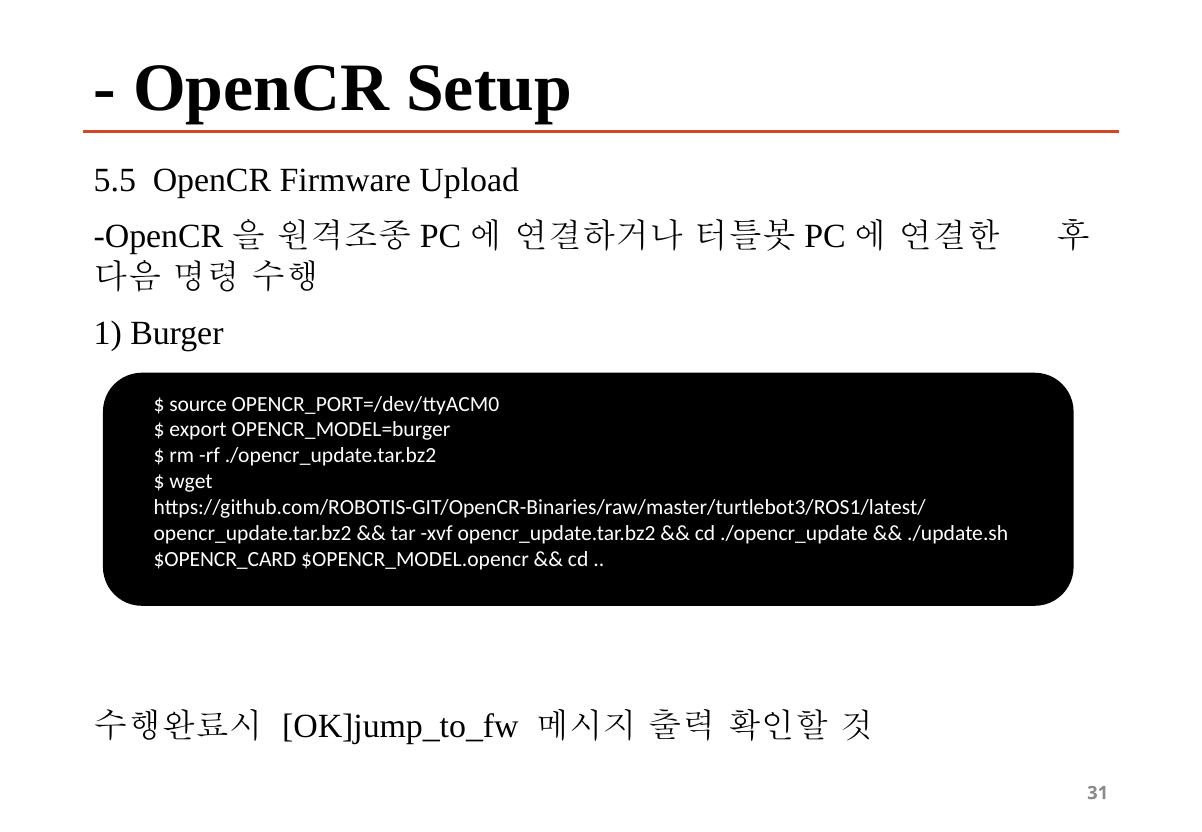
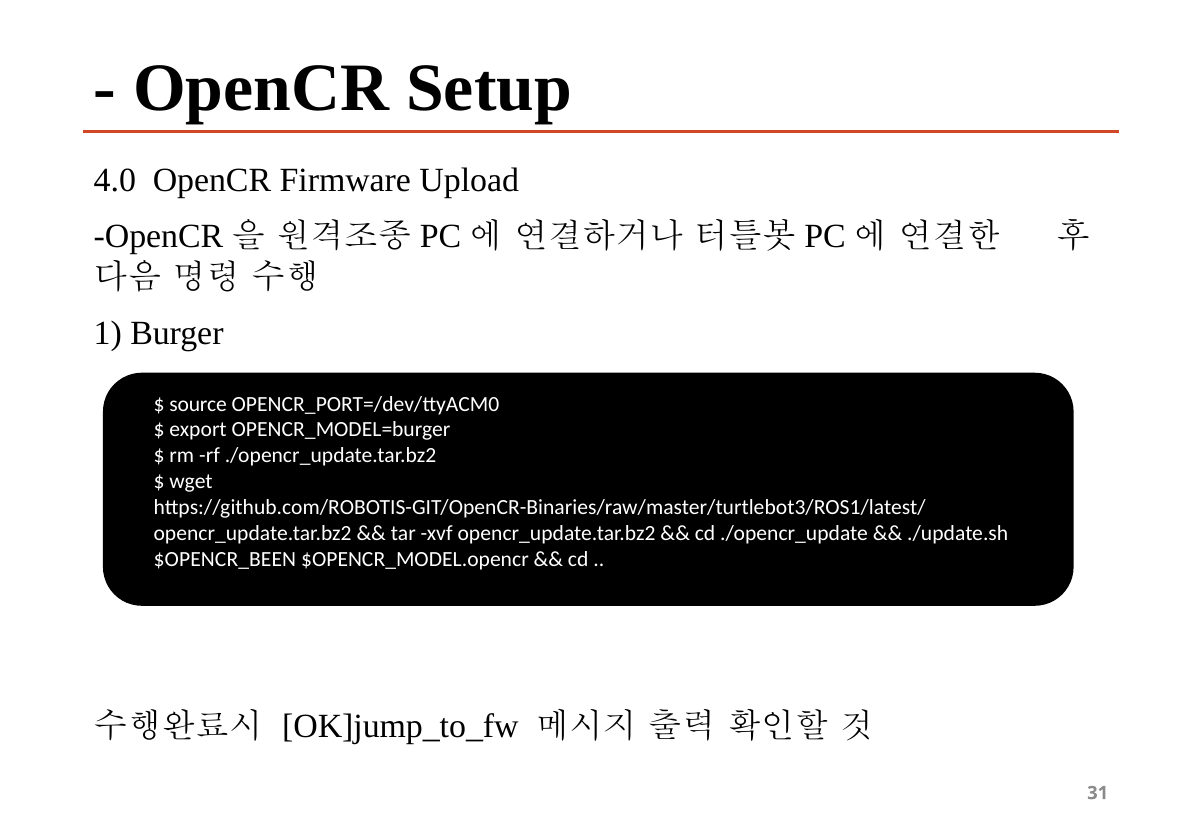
5.5: 5.5 -> 4.0 (115, 181)
$OPENCR_CARD: $OPENCR_CARD -> $OPENCR_BEEN (225, 559)
